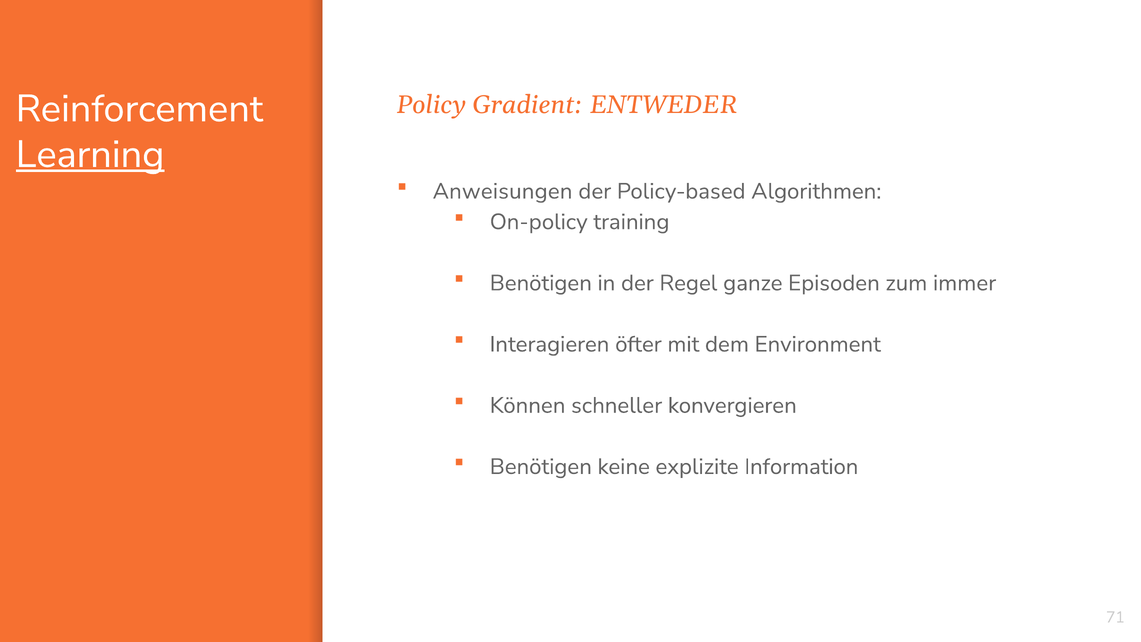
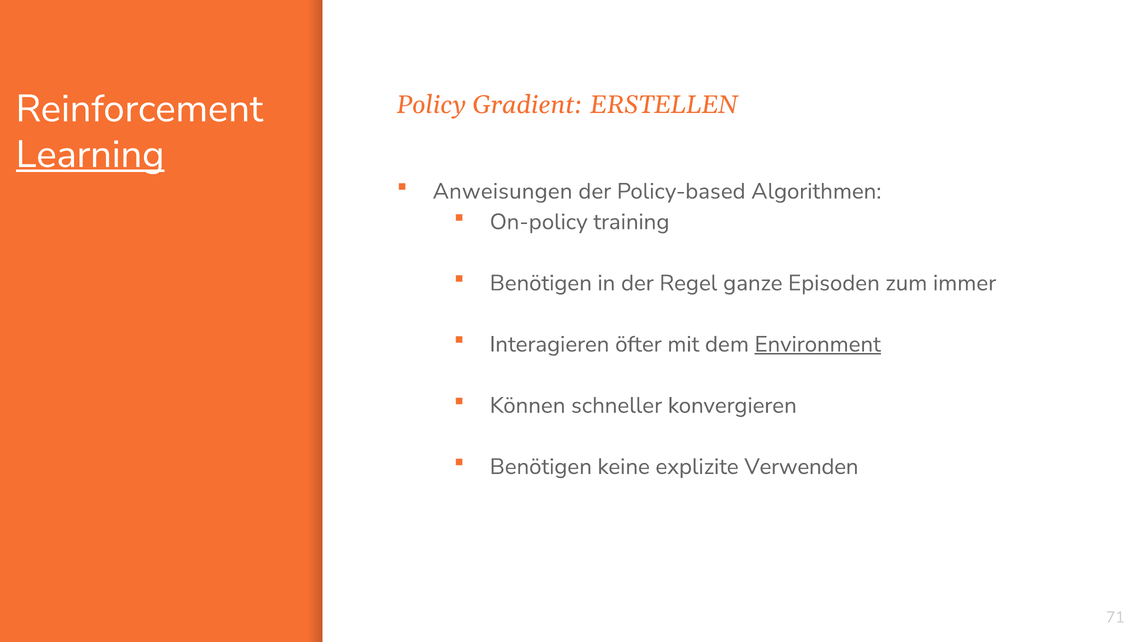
ENTWEDER: ENTWEDER -> ERSTELLEN (664, 105)
Environment underline: none -> present (818, 344)
Information: Information -> Verwenden (801, 467)
